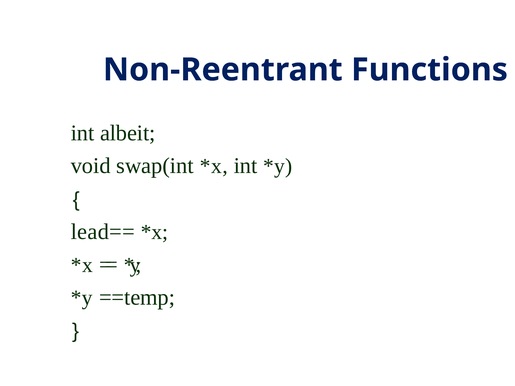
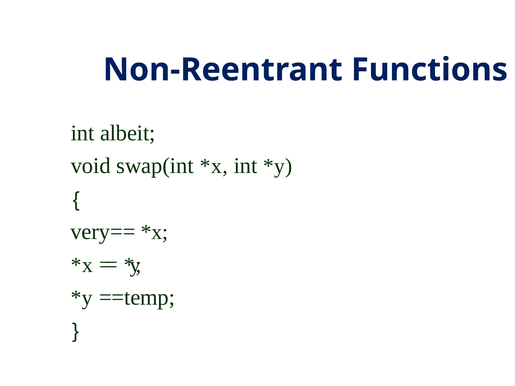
lead==: lead== -> very== (103, 232)
